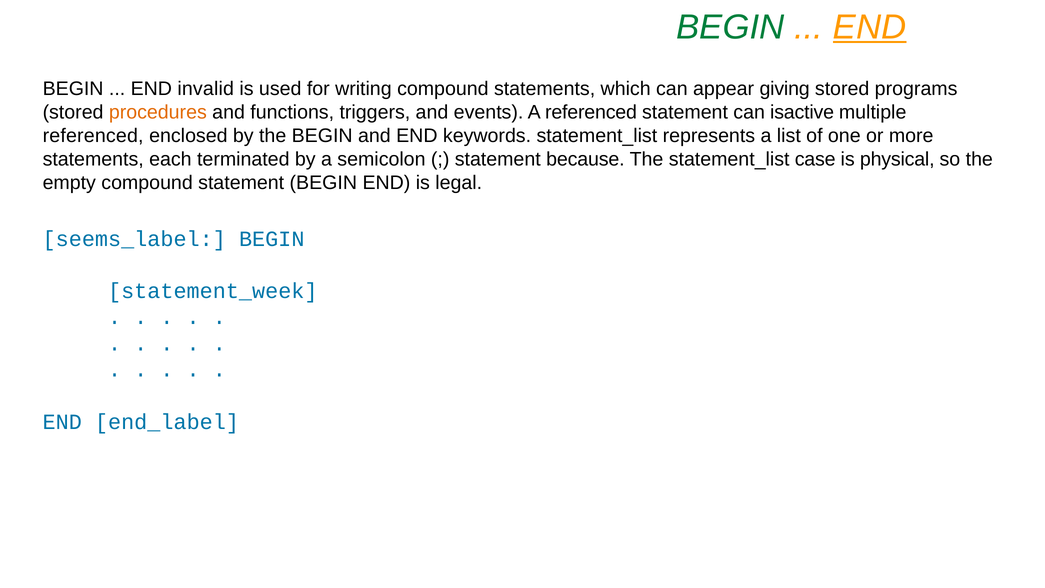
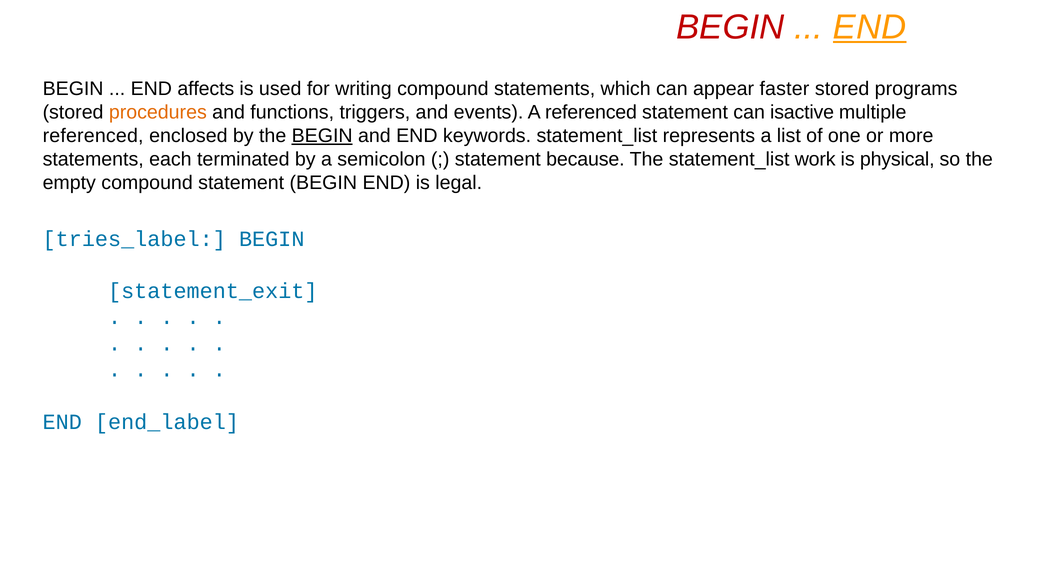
BEGIN colour: green -> red (730, 27)
invalid: invalid -> affects (206, 89)
giving: giving -> faster (784, 89)
BEGIN underline: none -> present (322, 136)
case: case -> work (815, 159)
seems_label: seems_label -> tries_label (134, 239)
statement_week: statement_week -> statement_exit (213, 291)
